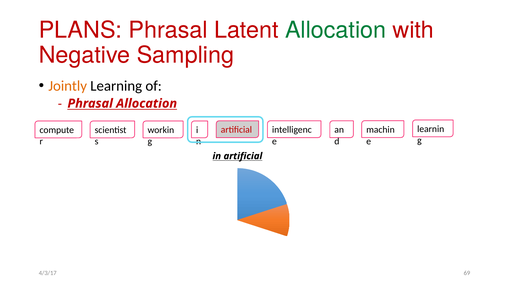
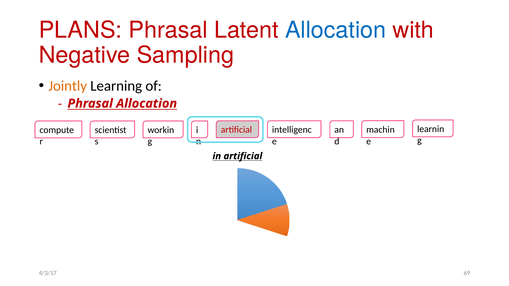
Allocation colour: green -> blue (336, 30)
